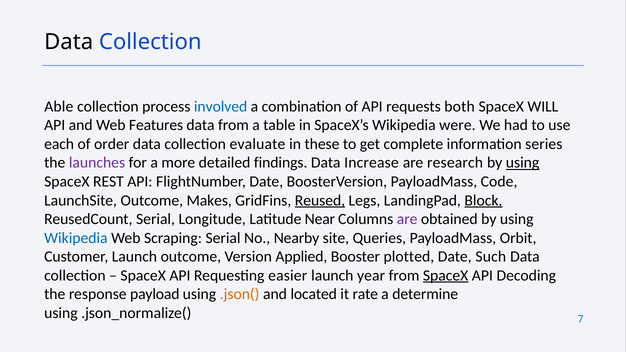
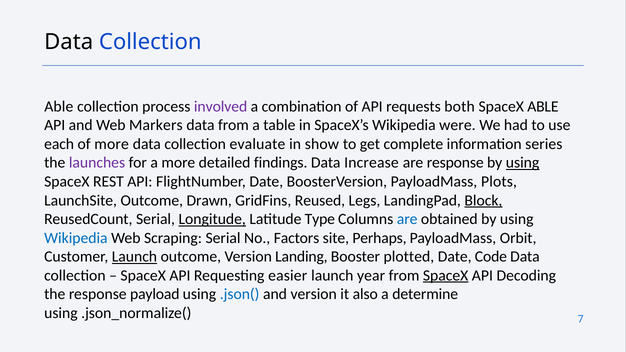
involved colour: blue -> purple (221, 107)
SpaceX WILL: WILL -> ABLE (543, 107)
Features: Features -> Markers (156, 125)
of order: order -> more (112, 144)
these: these -> show (322, 144)
are research: research -> response (455, 163)
Code: Code -> Plots (499, 182)
Makes: Makes -> Drawn (209, 200)
Reused underline: present -> none (320, 200)
Longitude underline: none -> present (212, 219)
Near: Near -> Type (320, 219)
are colour: purple -> blue (407, 219)
Nearby: Nearby -> Factors (297, 238)
Queries: Queries -> Perhaps (379, 238)
Launch underline: none -> present (134, 257)
Applied: Applied -> Landing (301, 257)
Such: Such -> Code (491, 257)
.json( colour: orange -> blue (240, 294)
and located: located -> version (314, 294)
rate: rate -> also (365, 294)
